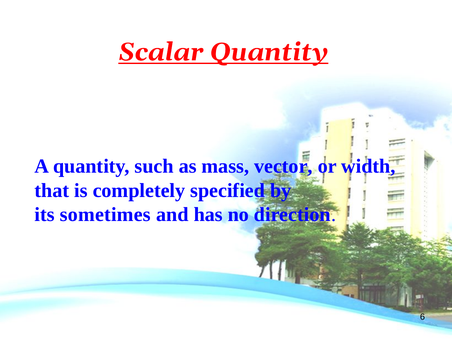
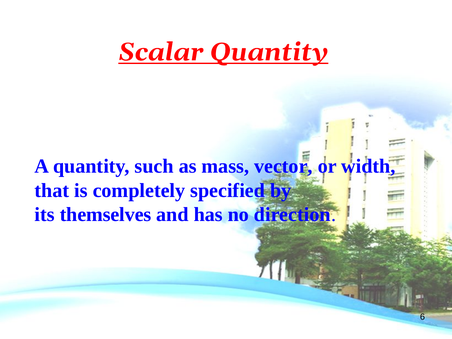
sometimes: sometimes -> themselves (106, 215)
